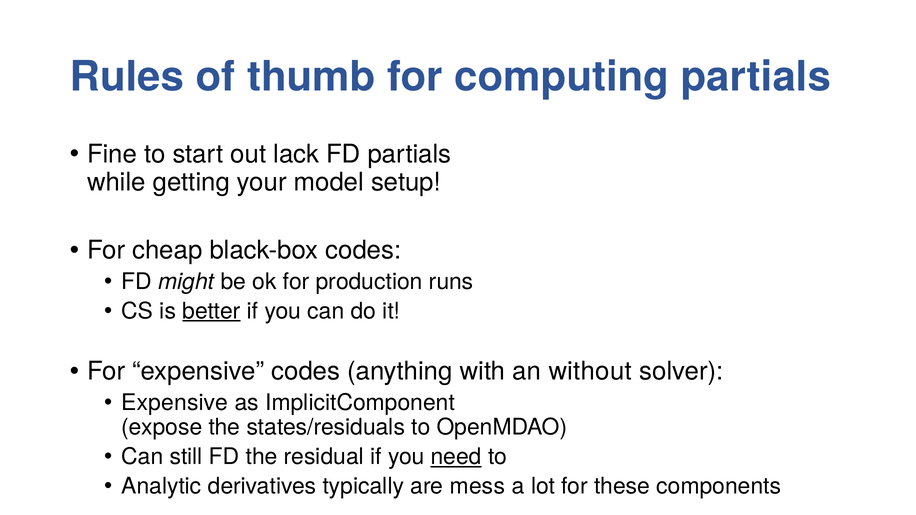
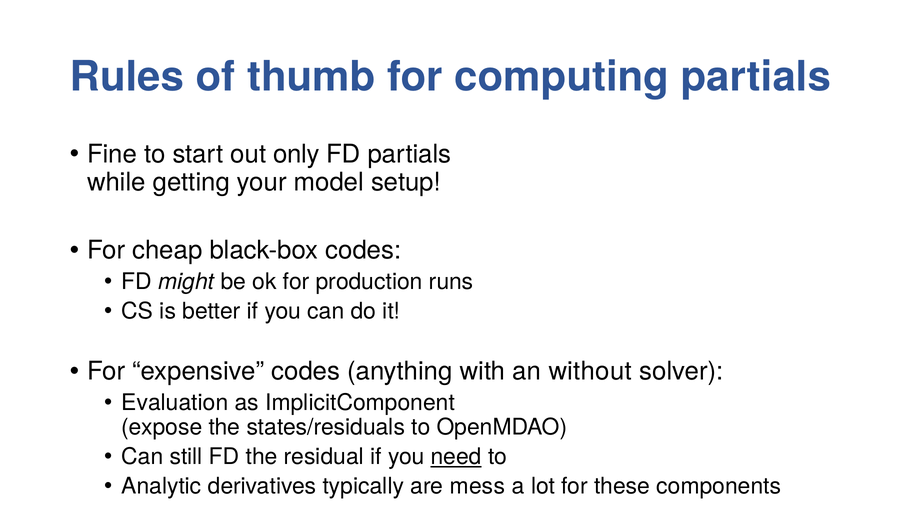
lack: lack -> only (296, 154)
better underline: present -> none (211, 311)
Expensive: Expensive -> Evaluation (175, 403)
